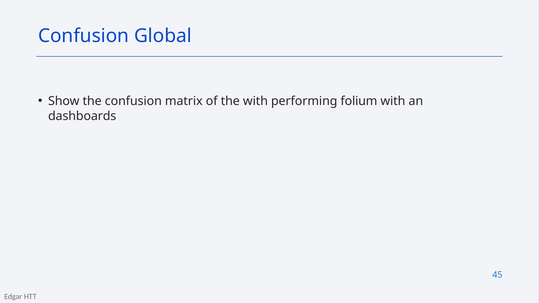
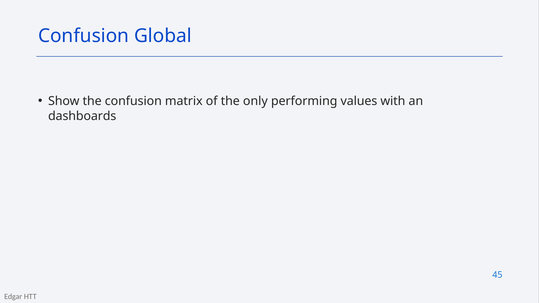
the with: with -> only (255, 101)
folium: folium -> values (359, 101)
